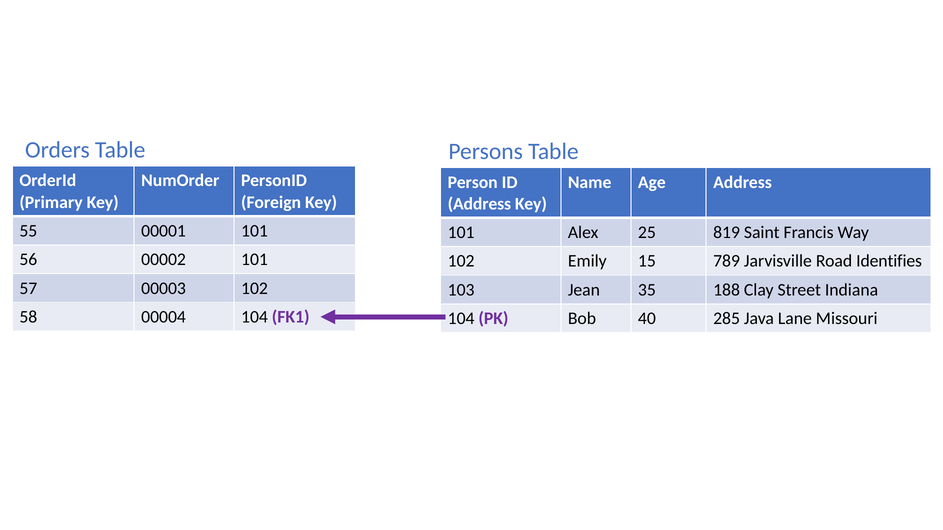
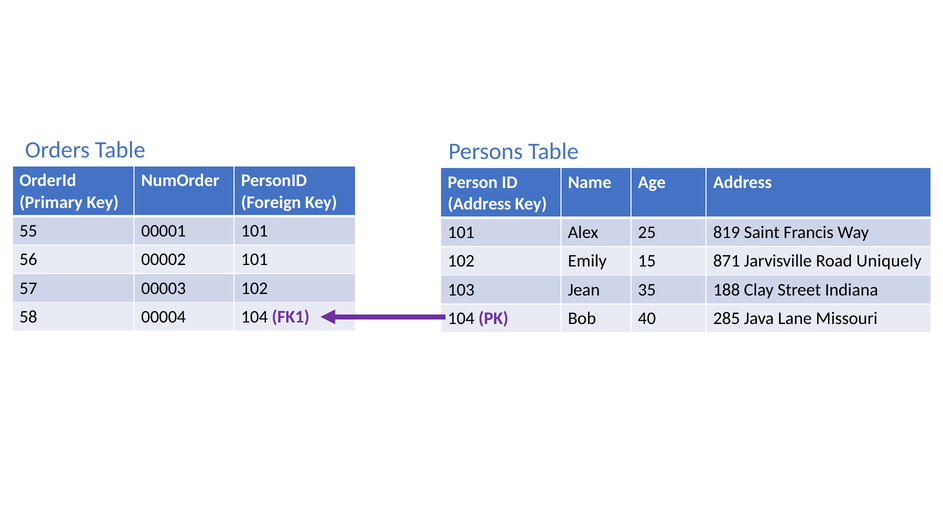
789: 789 -> 871 (727, 261)
Identifies: Identifies -> Uniquely (889, 261)
